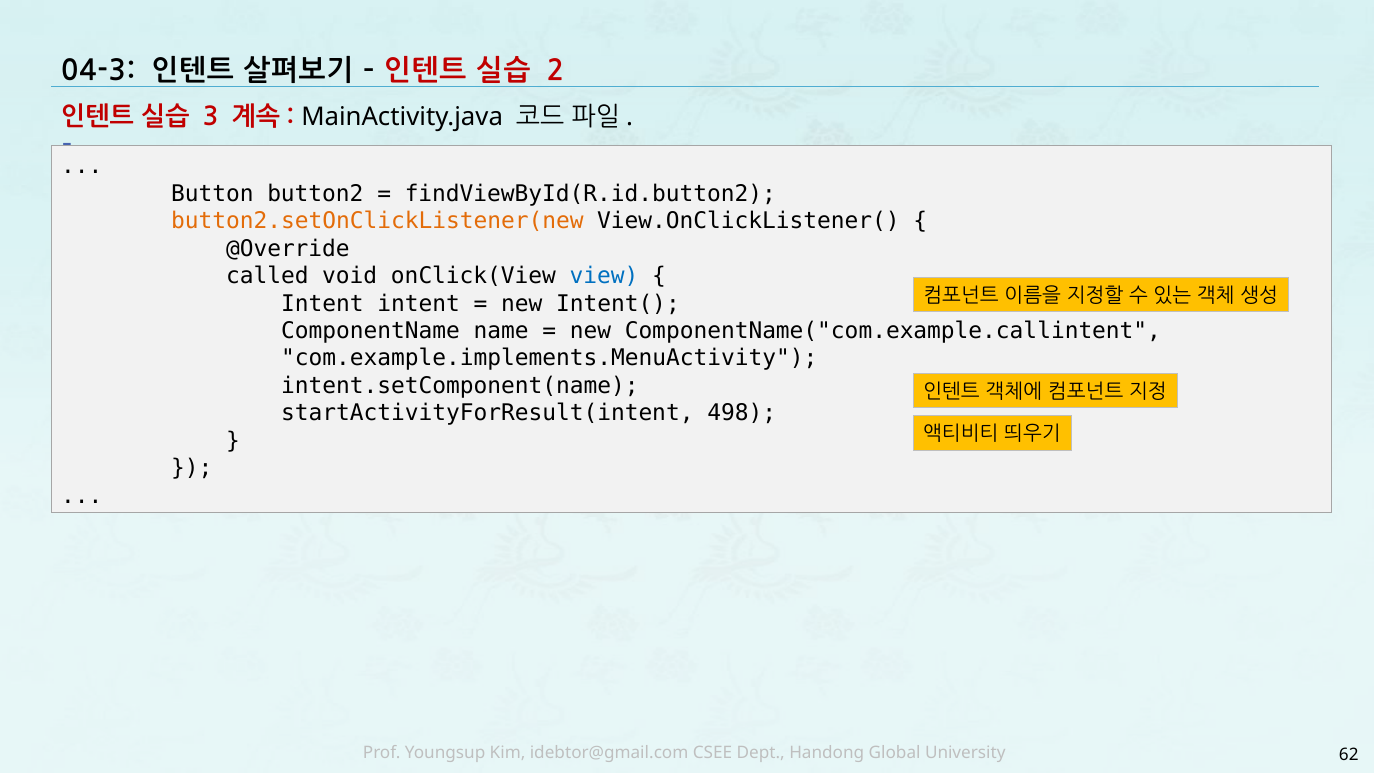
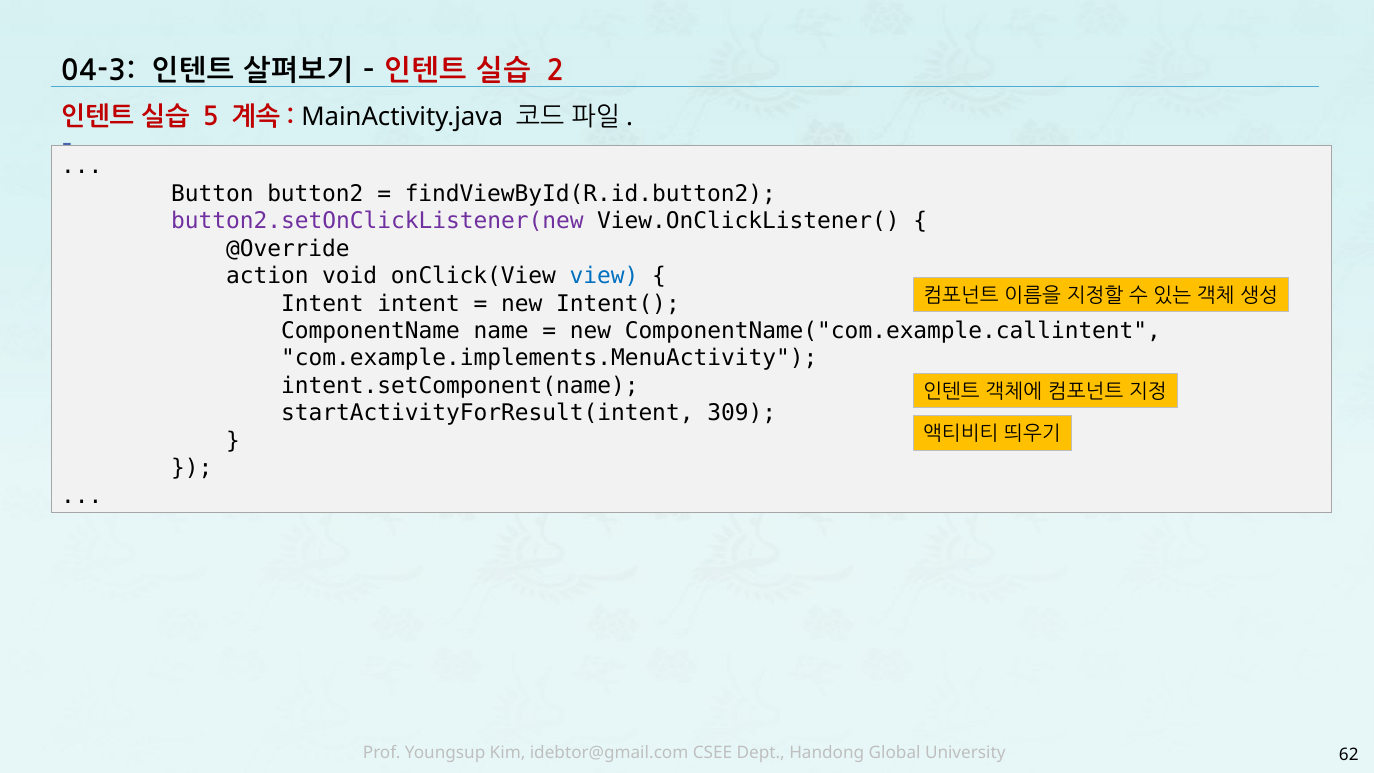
3: 3 -> 5 (211, 117)
button2.setOnClickListener(new colour: orange -> purple (377, 221)
called: called -> action (267, 276)
498: 498 -> 309 (742, 413)
